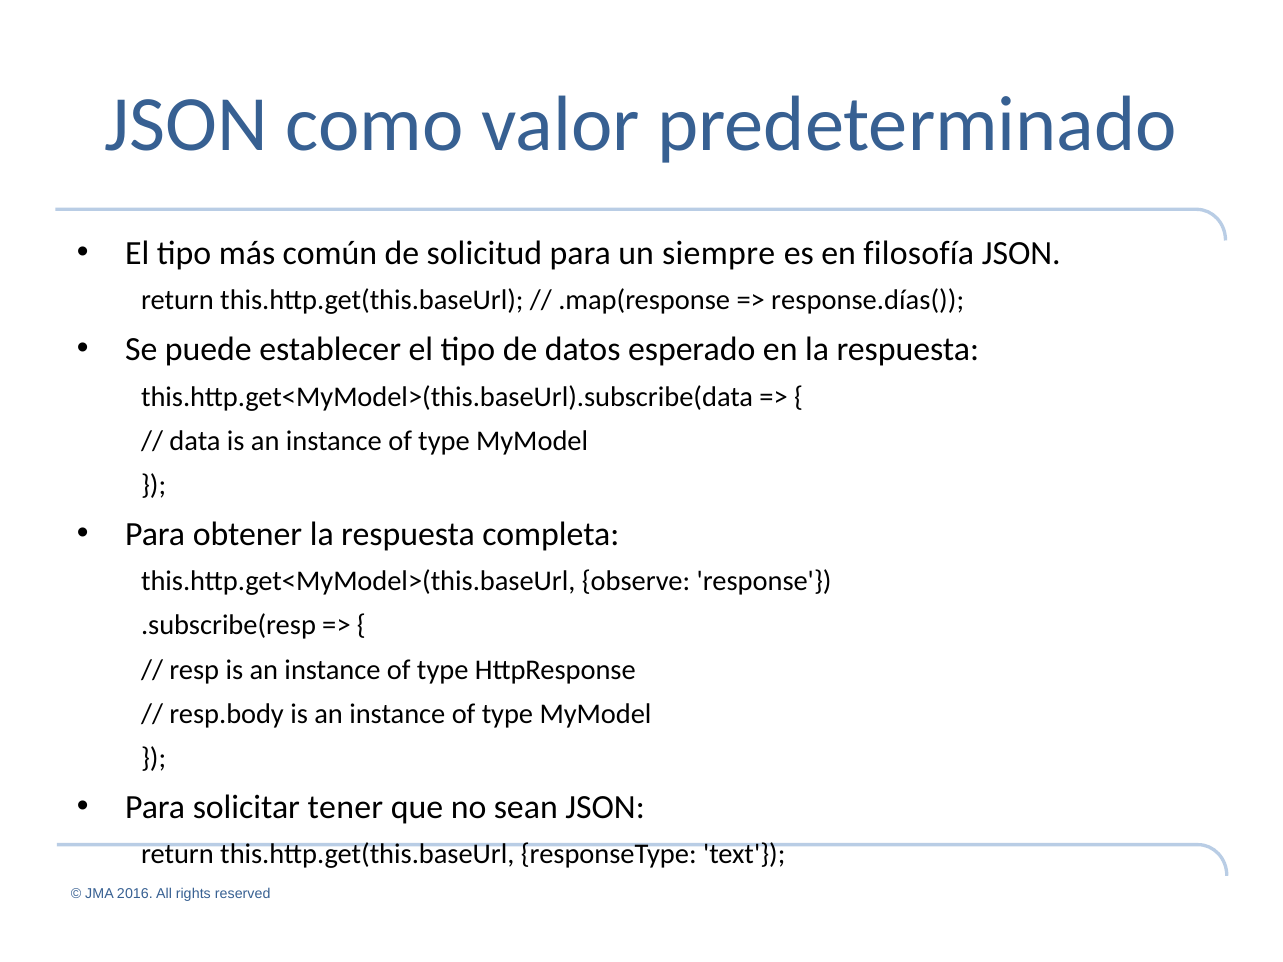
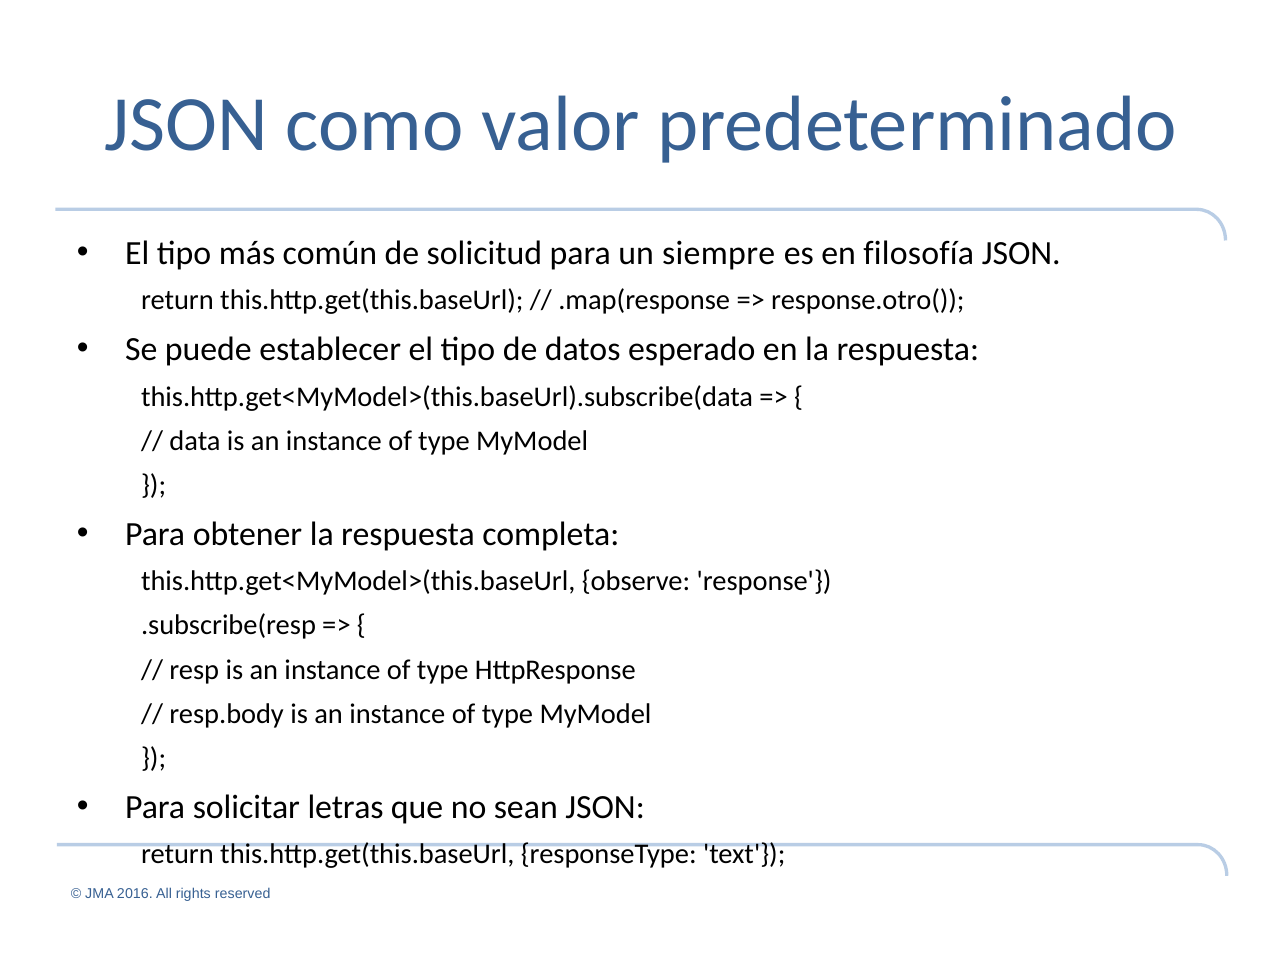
response.días(: response.días( -> response.otro( (868, 301)
tener: tener -> letras (346, 807)
